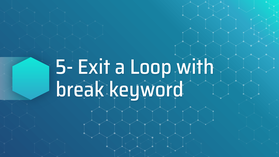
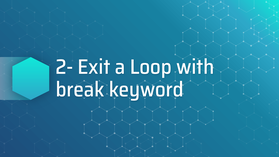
5-: 5- -> 2- (64, 67)
